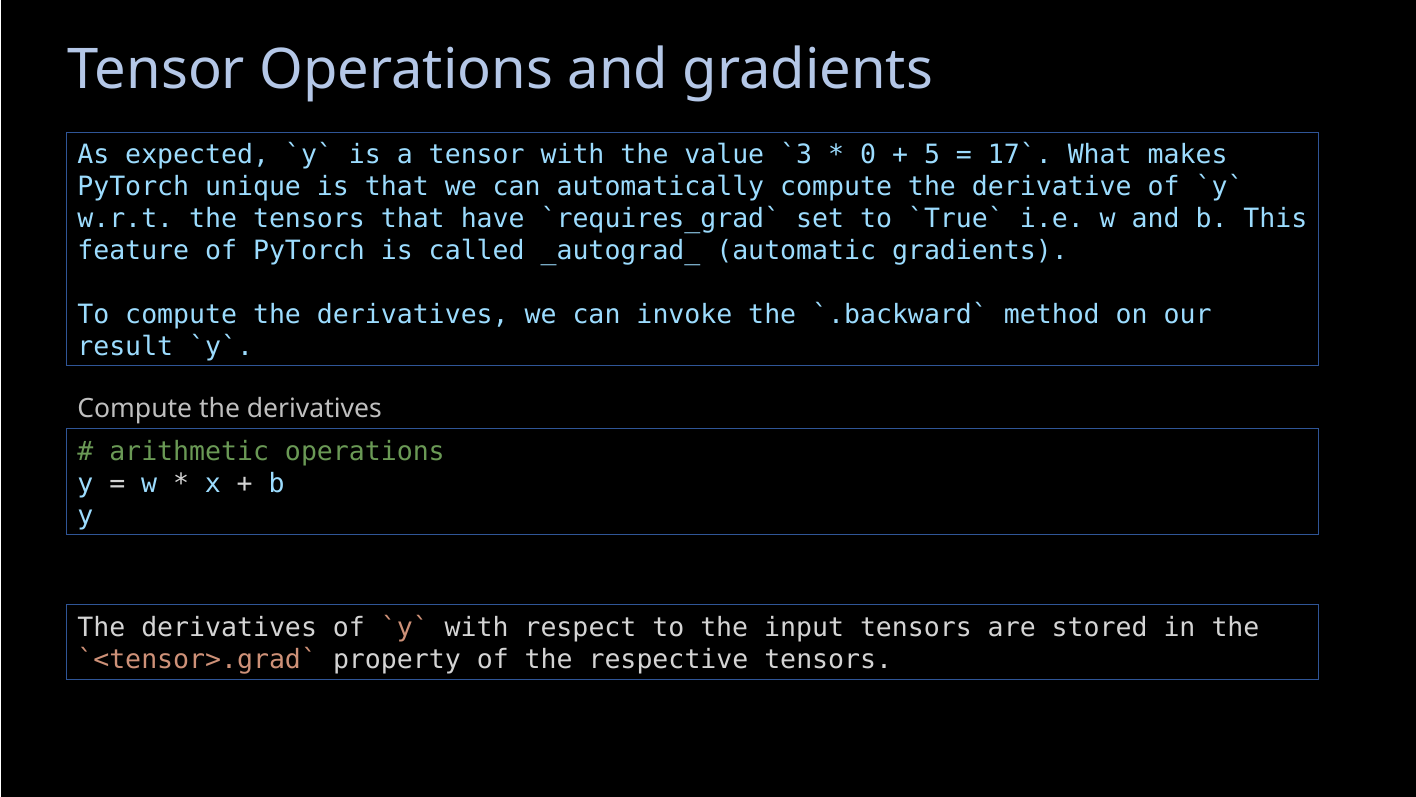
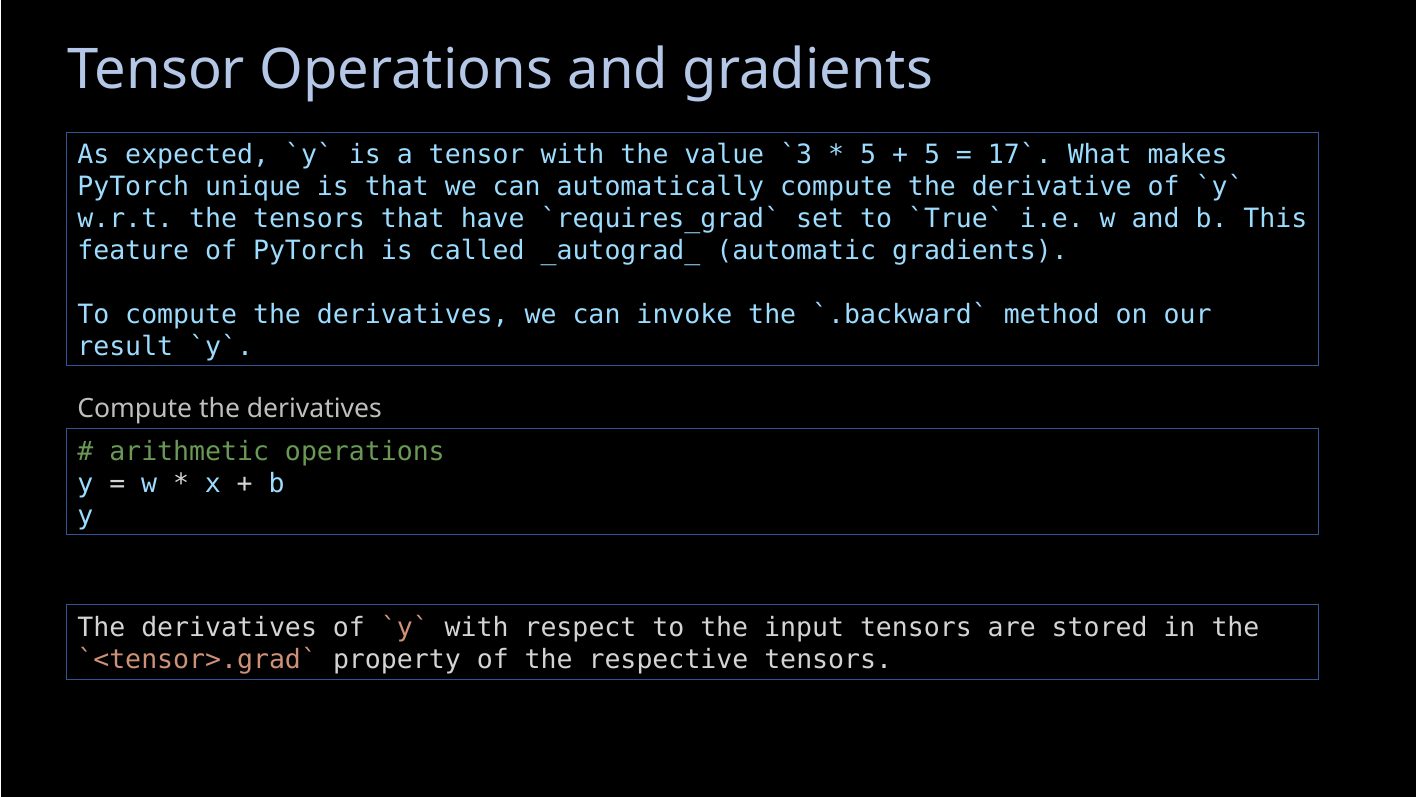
0: 0 -> 5 (868, 155)
